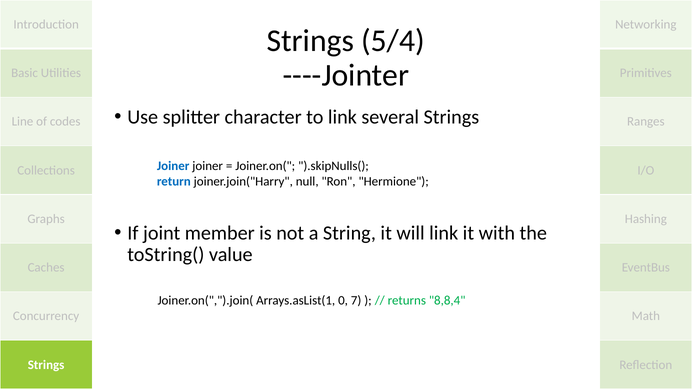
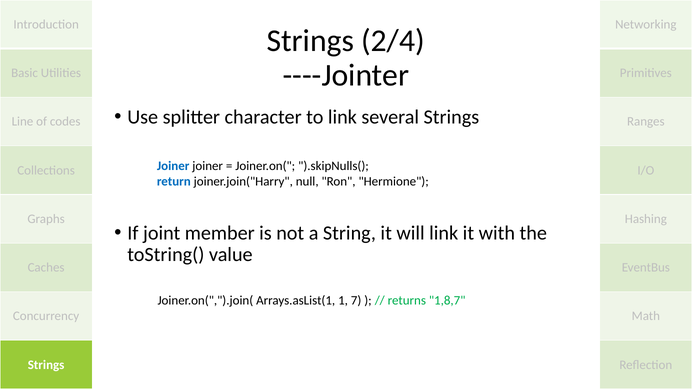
5/4: 5/4 -> 2/4 (393, 41)
0: 0 -> 1 (343, 301)
8,8,4: 8,8,4 -> 1,8,7 (447, 301)
